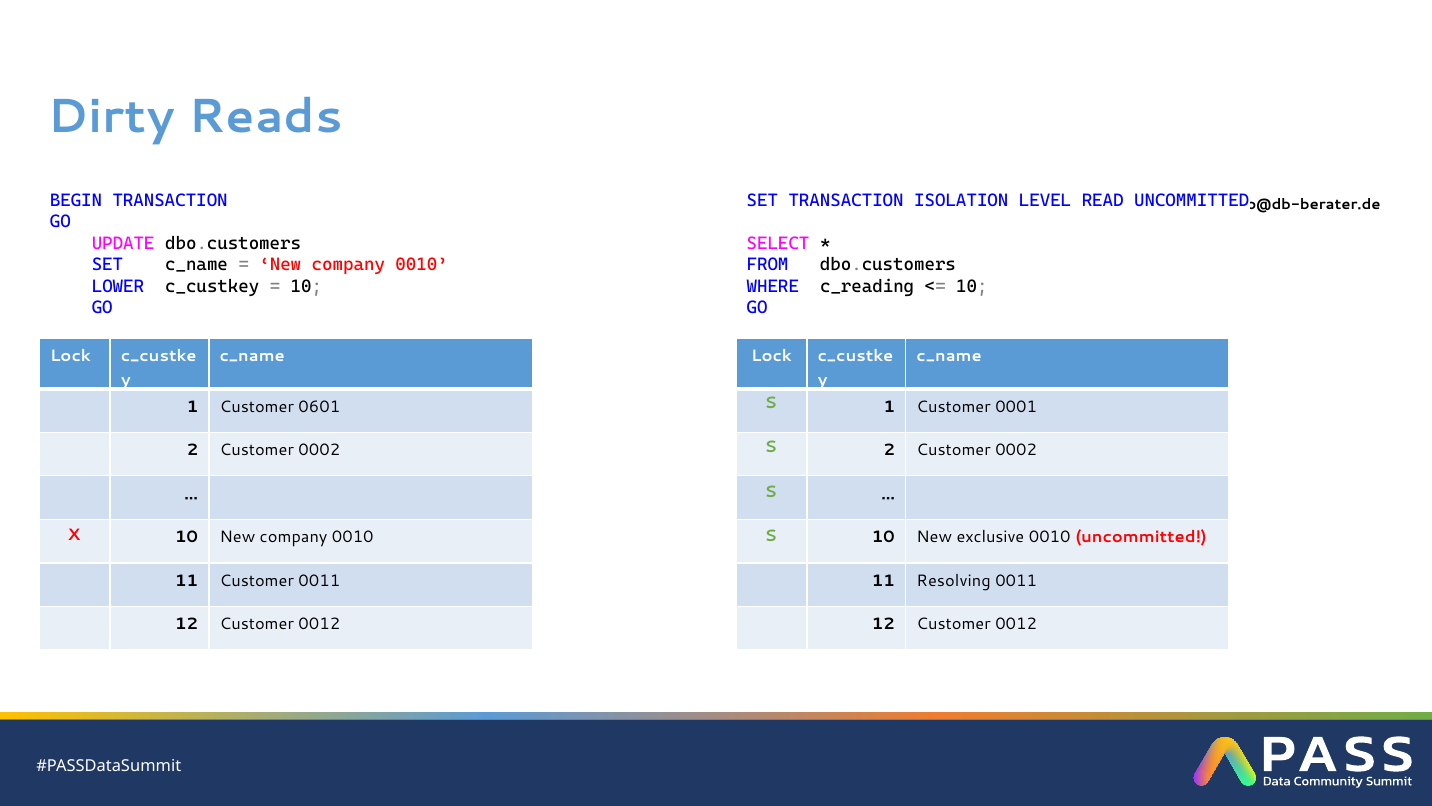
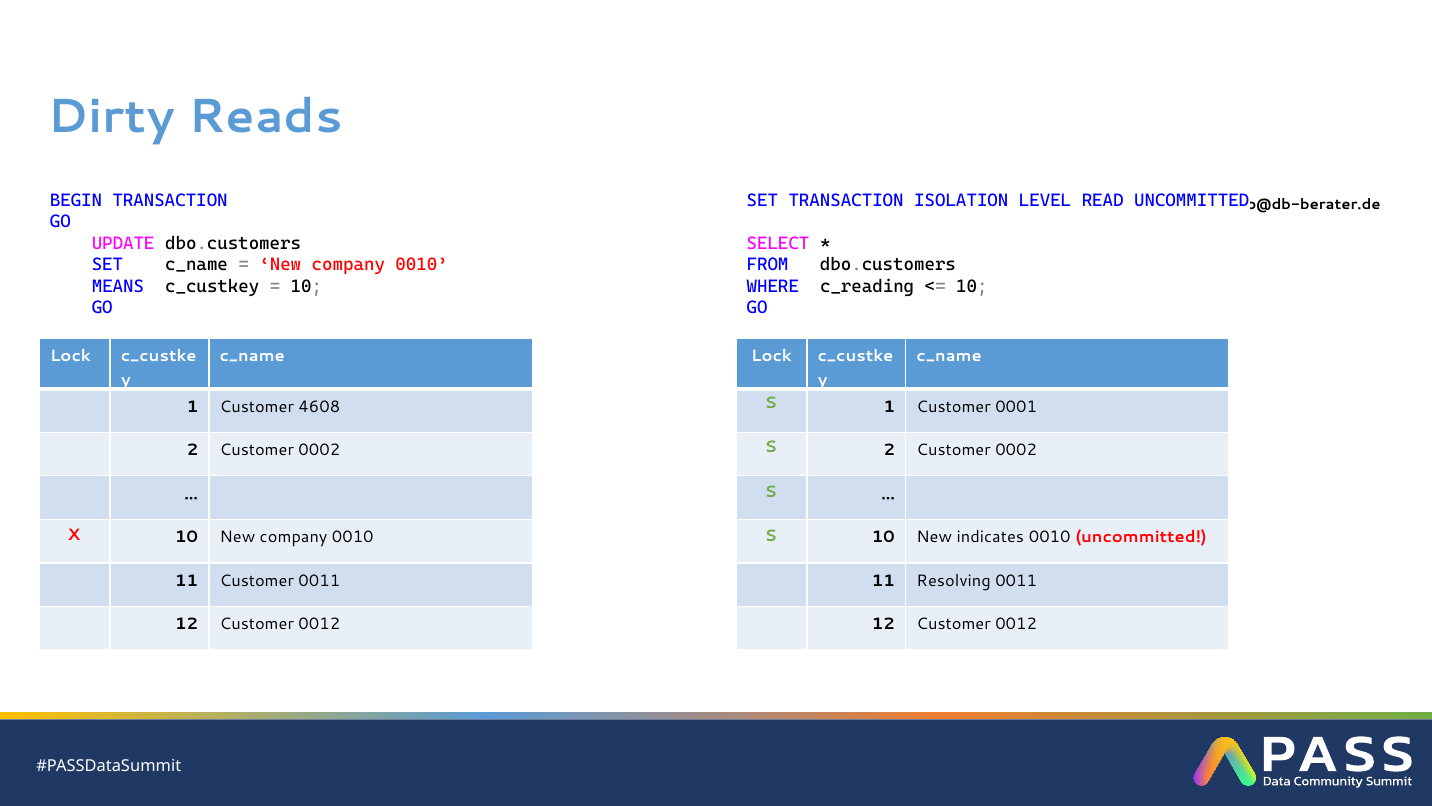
LOWER: LOWER -> MEANS (118, 286)
0601: 0601 -> 4608 (319, 406)
exclusive: exclusive -> indicates (990, 537)
